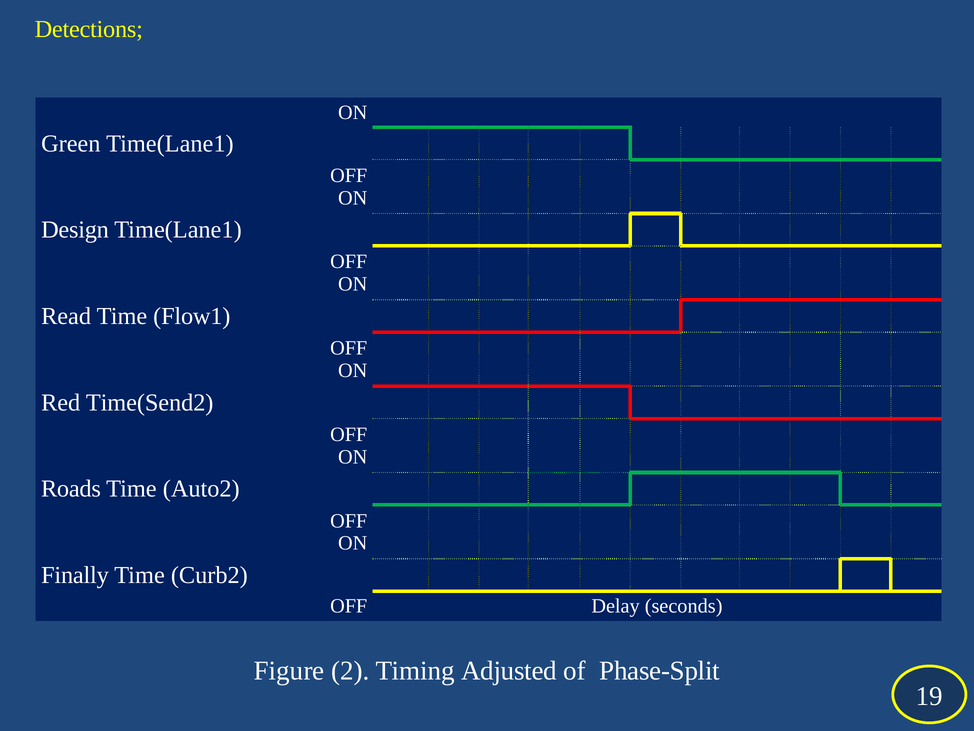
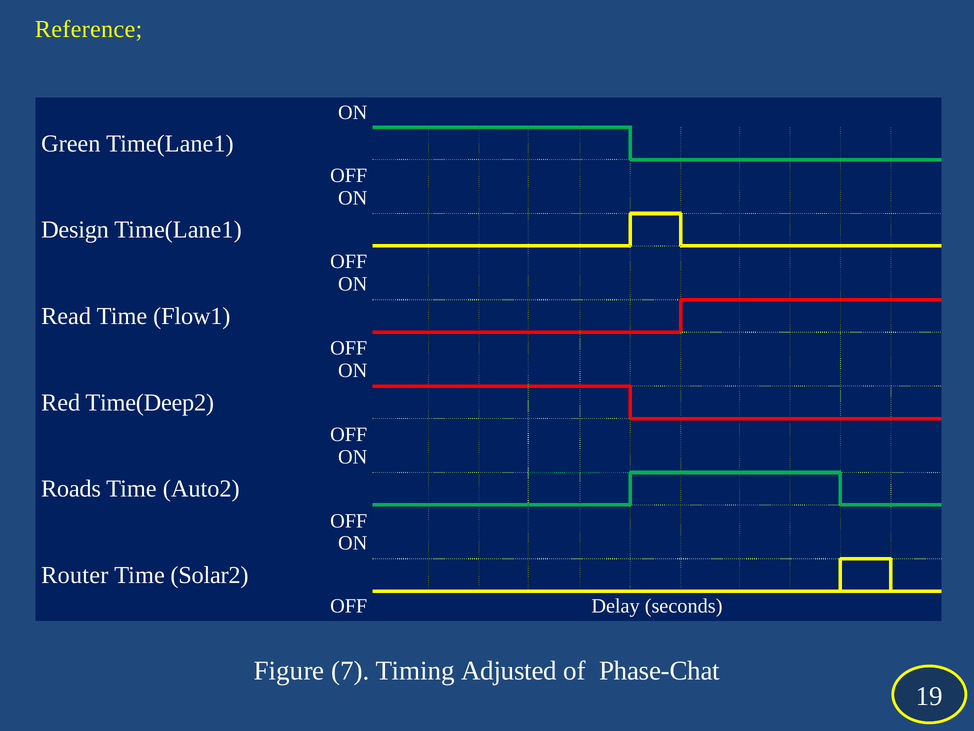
Detections: Detections -> Reference (89, 29)
Time(Send2: Time(Send2 -> Time(Deep2 (150, 402)
Finally: Finally -> Router (75, 575)
Curb2: Curb2 -> Solar2 (209, 575)
2: 2 -> 7 (351, 670)
Phase-Split: Phase-Split -> Phase-Chat (660, 670)
